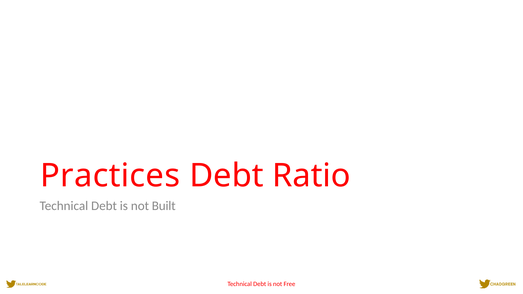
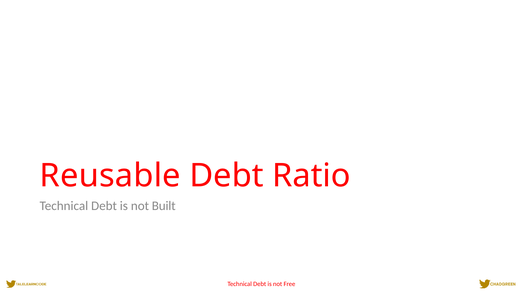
Practices: Practices -> Reusable (110, 176)
